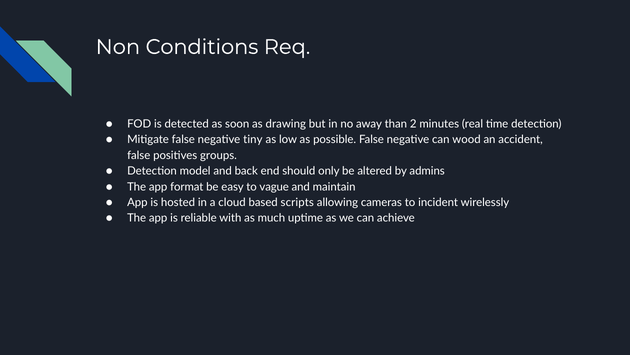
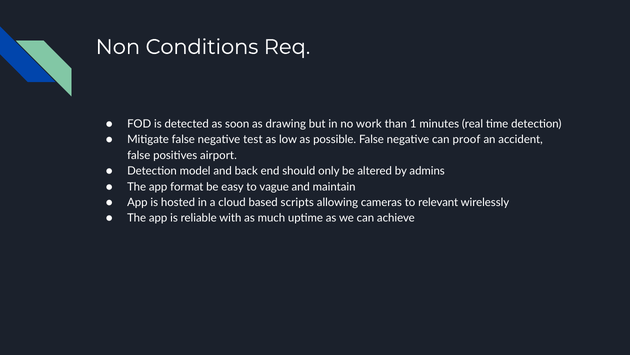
away: away -> work (369, 124)
2: 2 -> 1 (413, 124)
tiny: tiny -> test (253, 139)
wood: wood -> proof (466, 139)
groups: groups -> airport (218, 155)
incident: incident -> relevant (438, 202)
